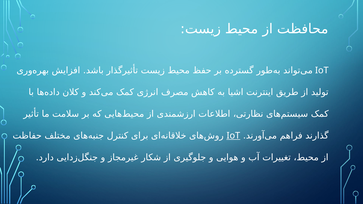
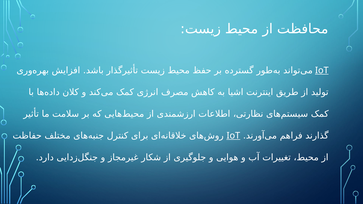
IoT underline: none -> present (322, 70)
